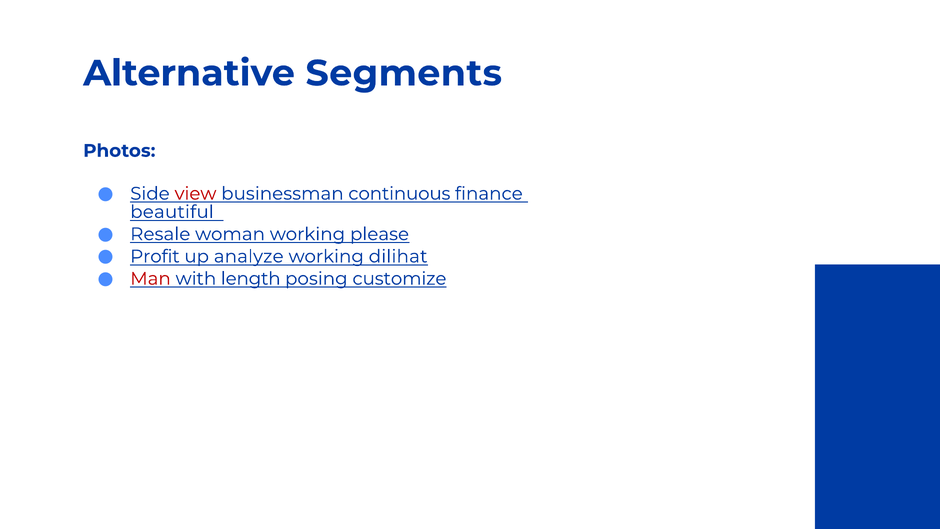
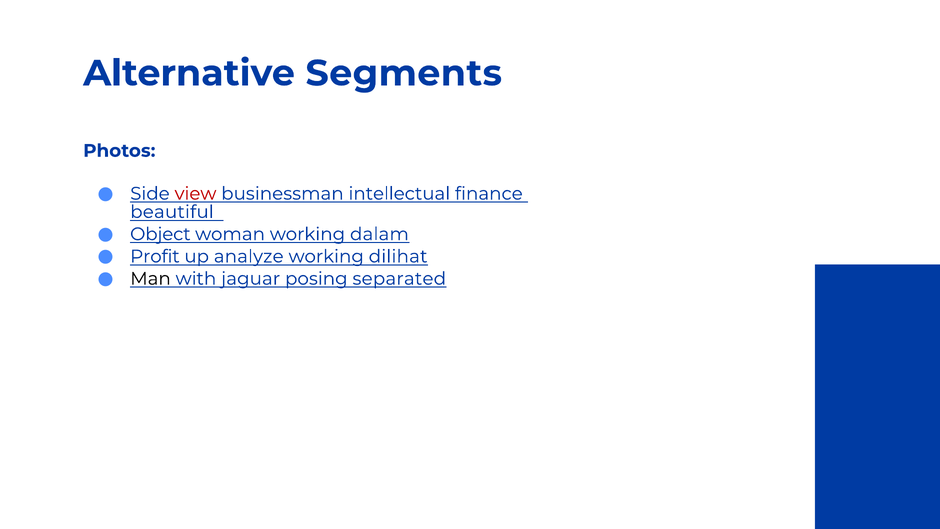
continuous: continuous -> intellectual (399, 194)
Resale: Resale -> Object (160, 234)
please: please -> dalam (379, 234)
Man colour: red -> black (150, 279)
length: length -> jaguar (251, 279)
customize: customize -> separated (399, 279)
